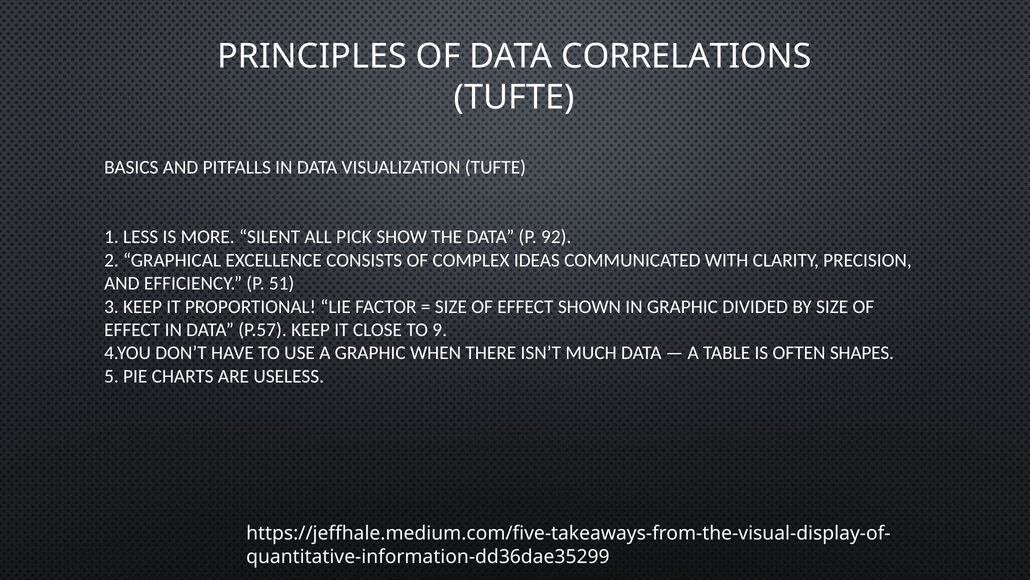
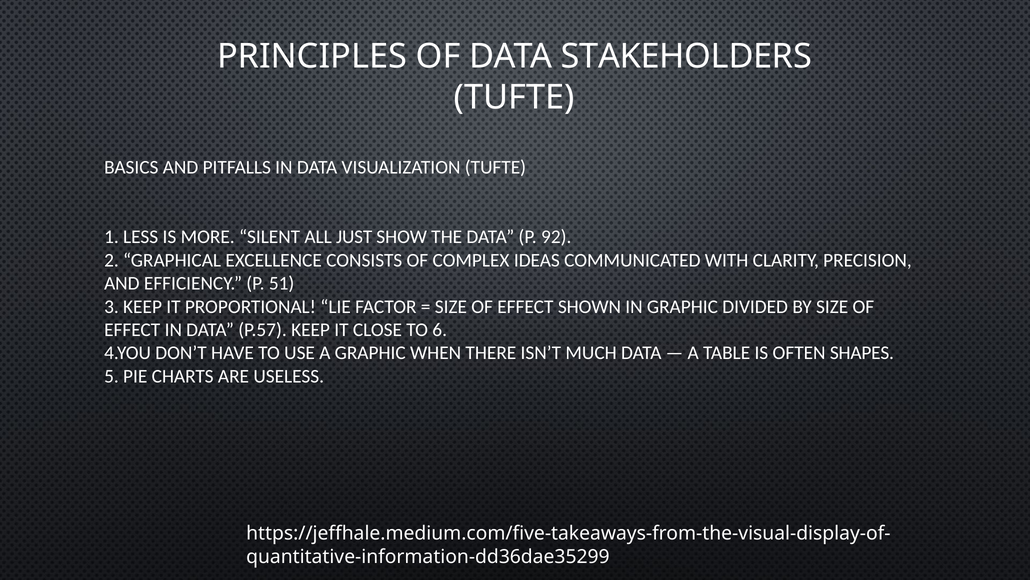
CORRELATIONS: CORRELATIONS -> STAKEHOLDERS (686, 56)
PICK: PICK -> JUST (354, 237)
9: 9 -> 6 (440, 329)
